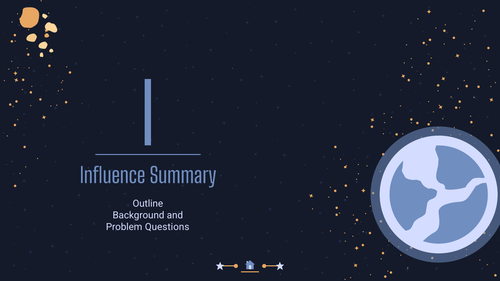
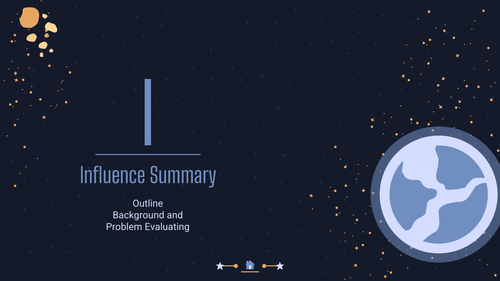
Questions: Questions -> Evaluating (167, 227)
